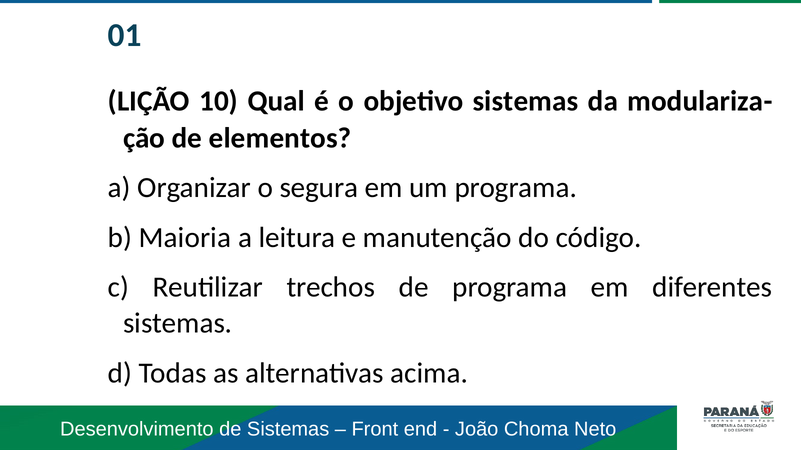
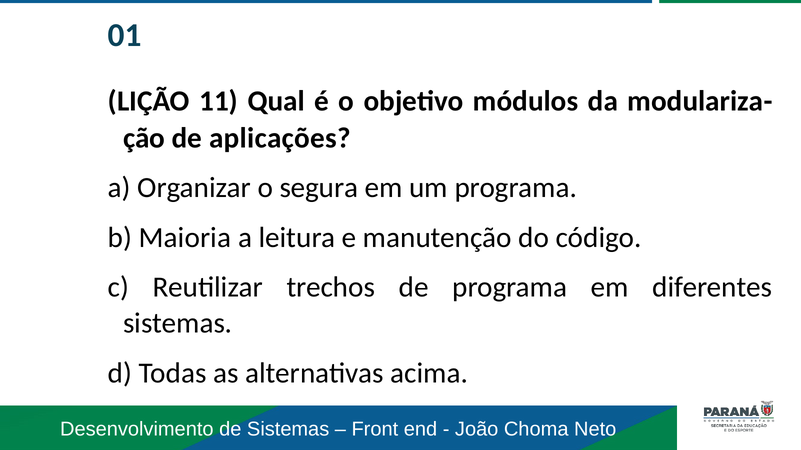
10: 10 -> 11 (219, 101)
objetivo sistemas: sistemas -> módulos (526, 101)
elementos: elementos -> aplicações (280, 138)
